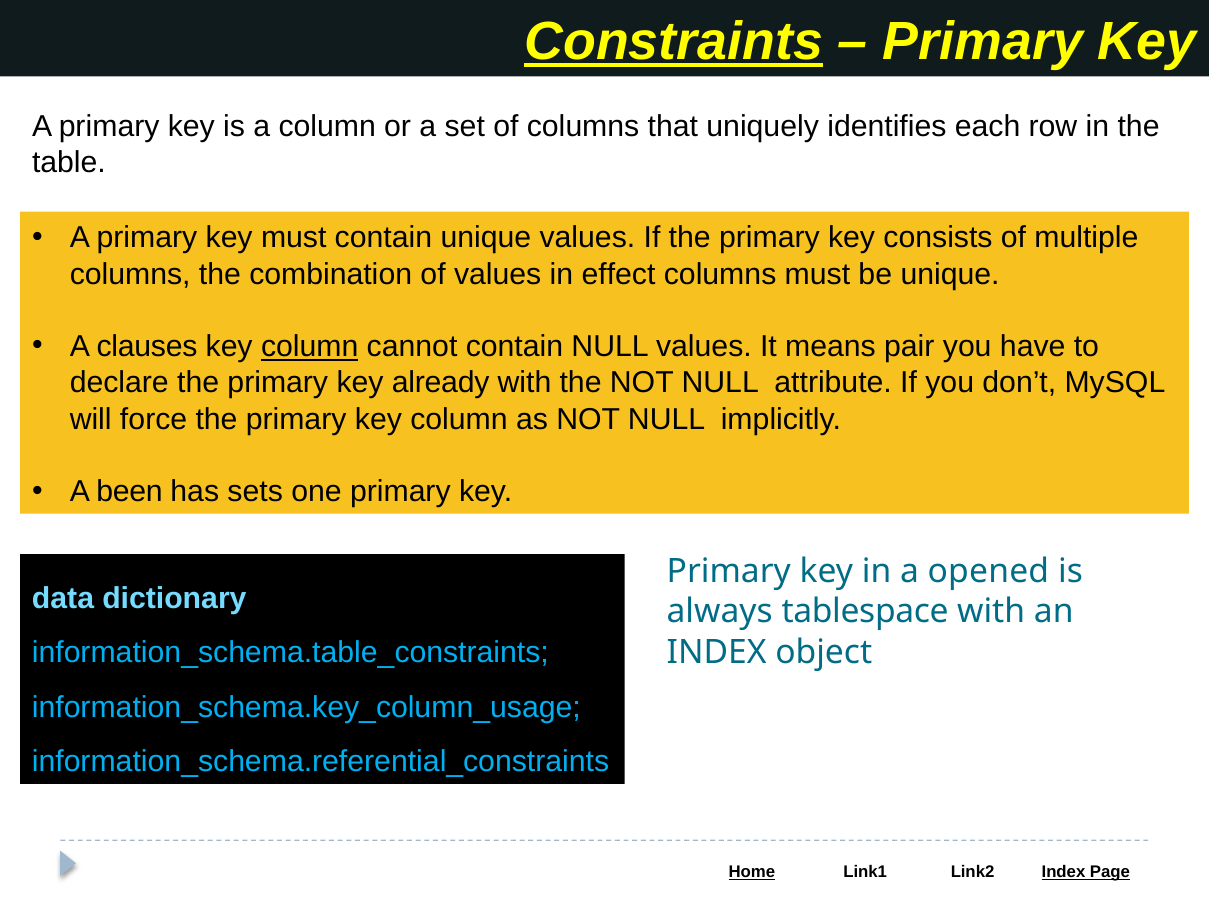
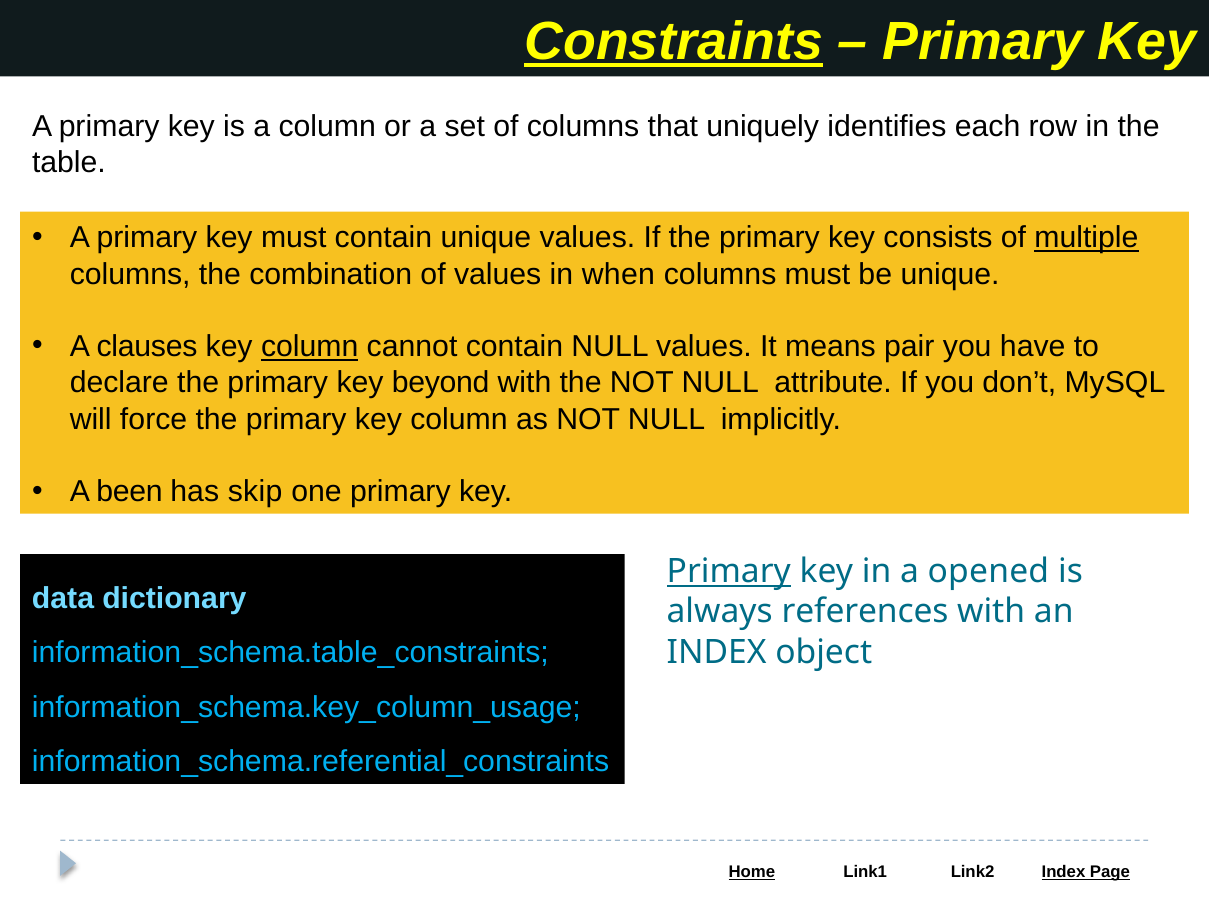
multiple underline: none -> present (1086, 238)
effect: effect -> when (618, 274)
already: already -> beyond (441, 383)
sets: sets -> skip (255, 492)
Primary underline: none -> present (729, 571)
tablespace: tablespace -> references (865, 612)
